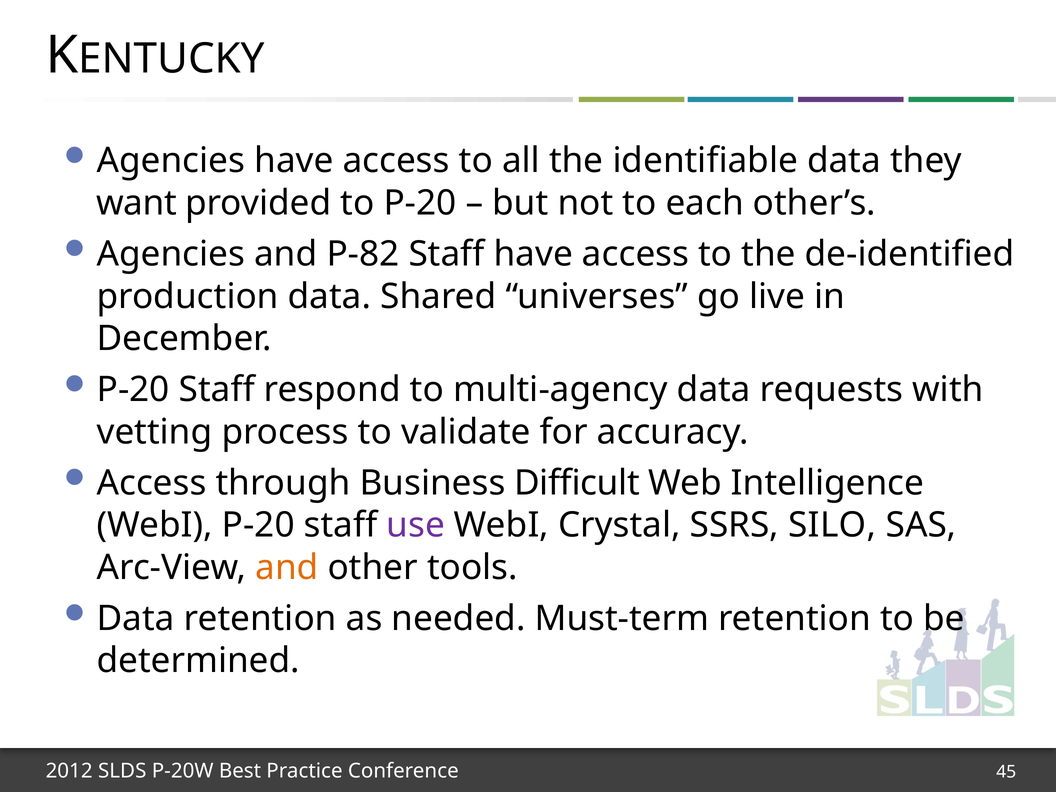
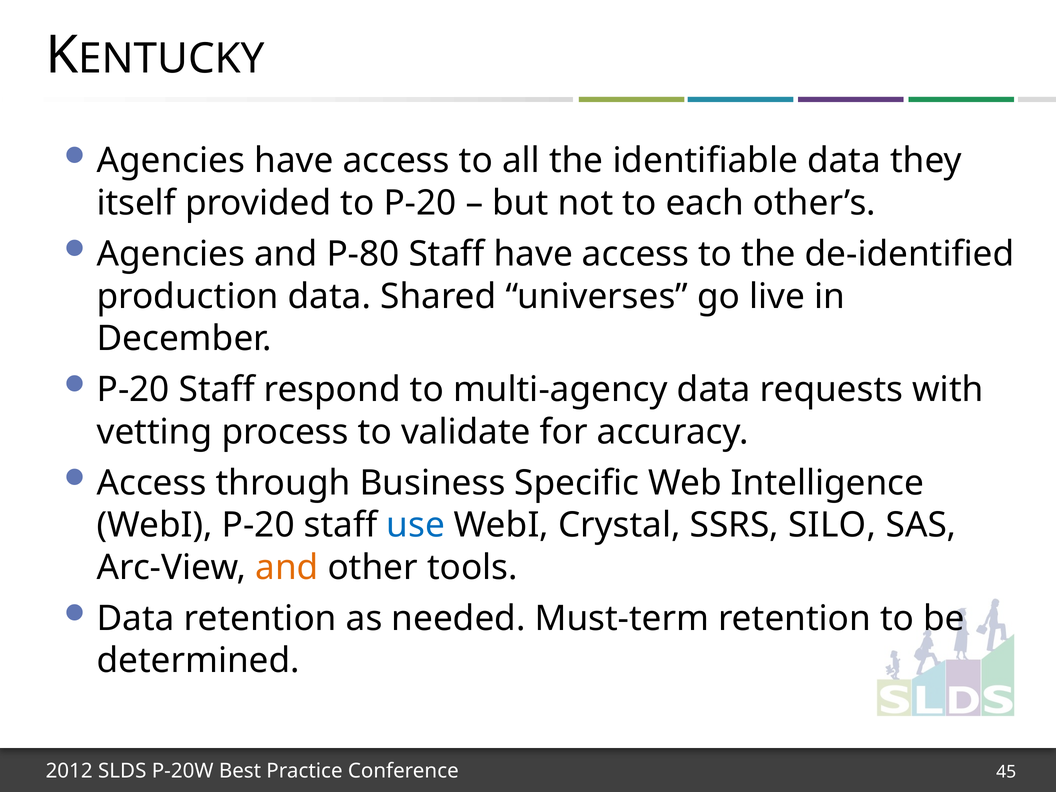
want: want -> itself (136, 203)
P-82: P-82 -> P-80 (363, 254)
Difficult: Difficult -> Specific (577, 483)
use colour: purple -> blue (416, 525)
